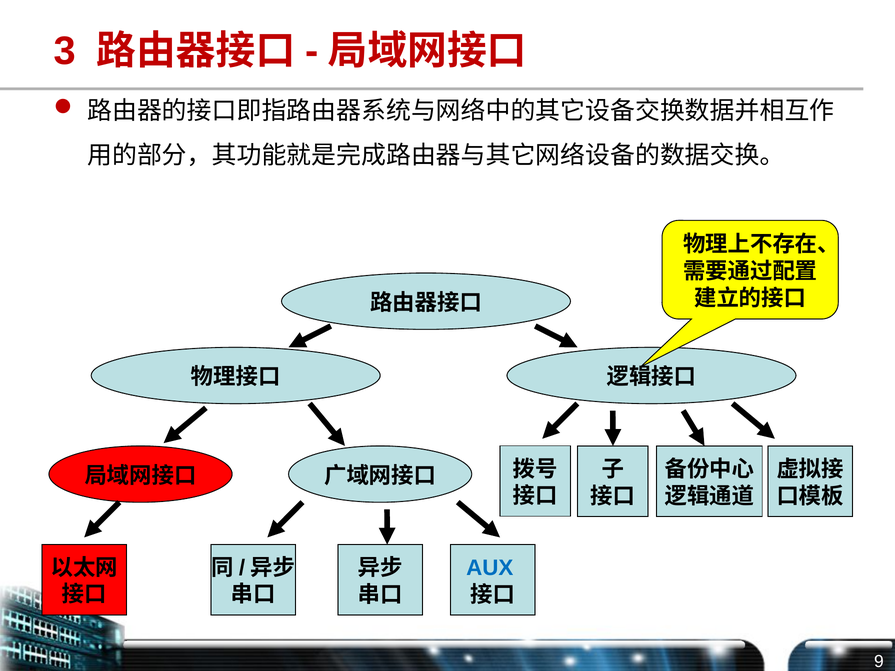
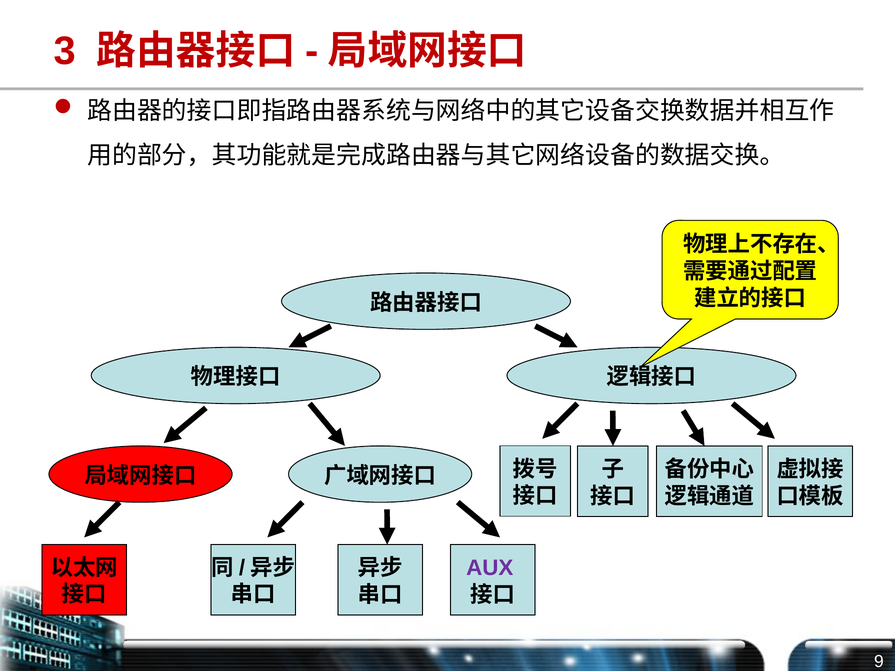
AUX colour: blue -> purple (490, 568)
